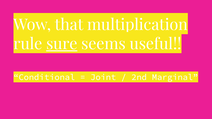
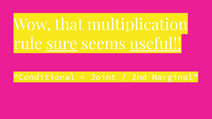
useful underline: none -> present (155, 44)
